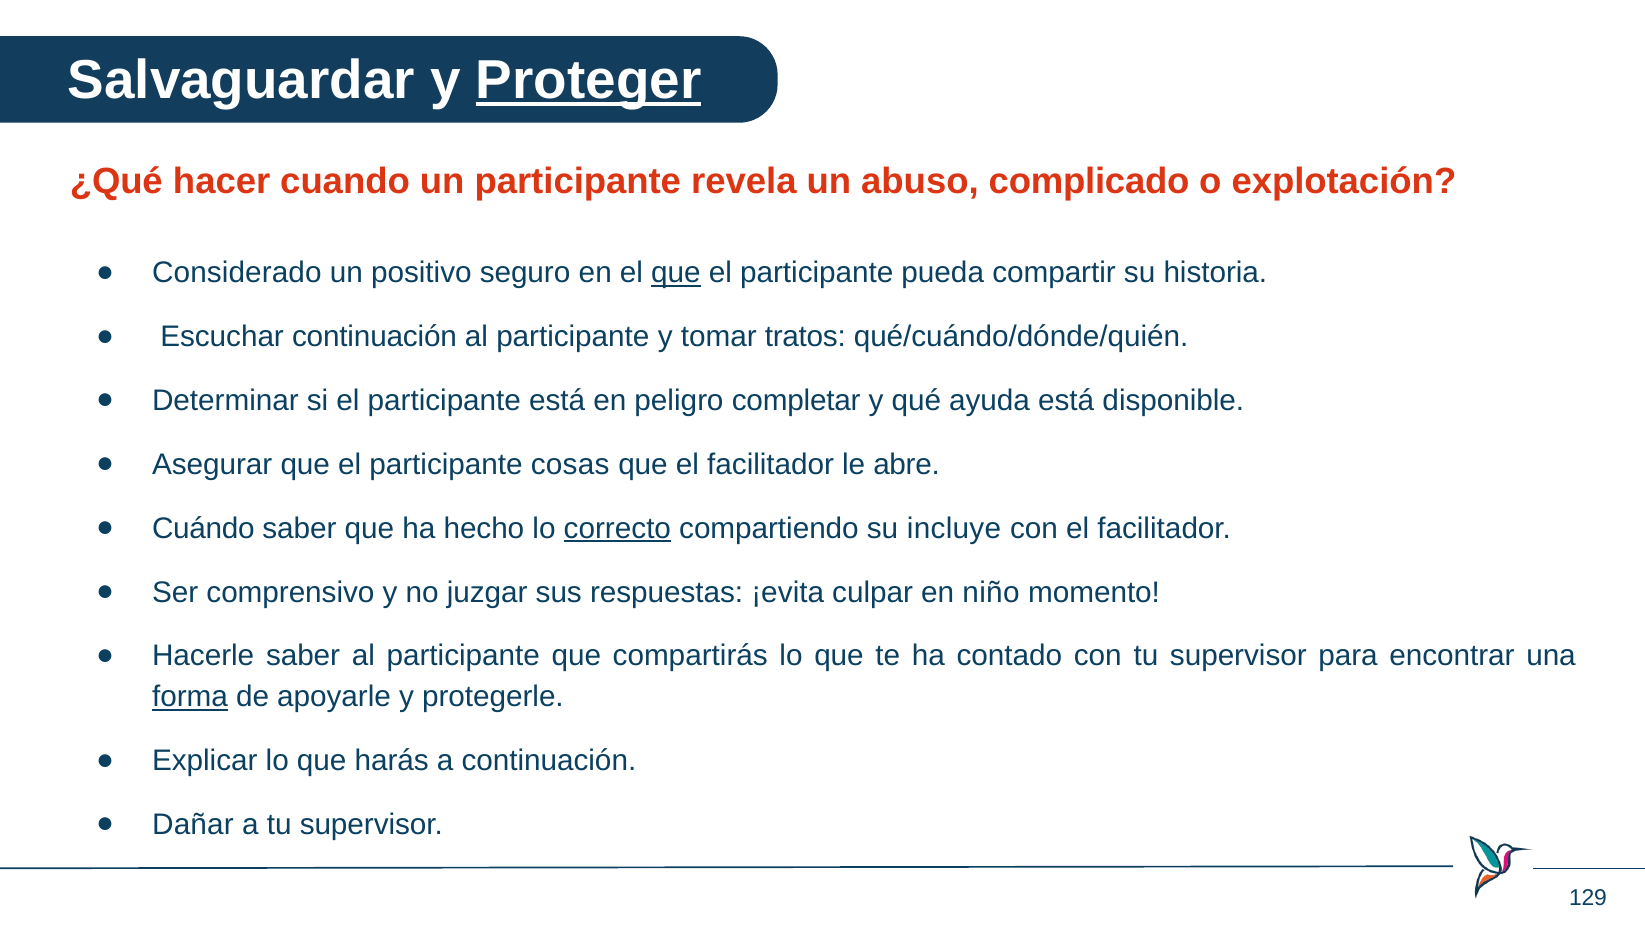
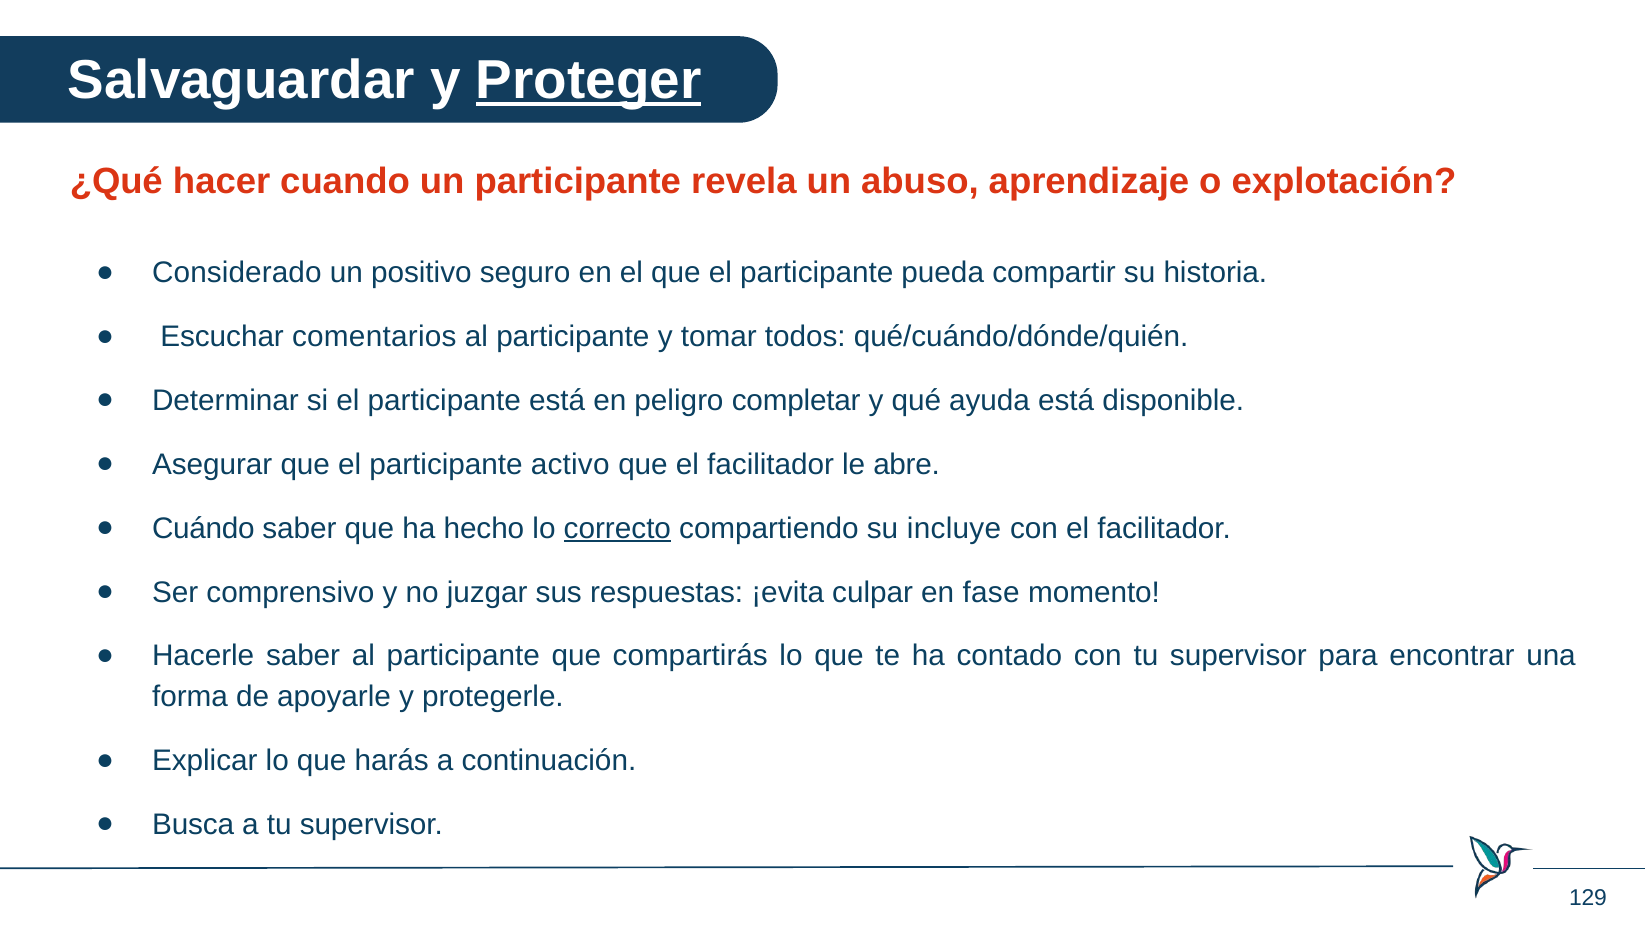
complicado: complicado -> aprendizaje (1089, 181)
que underline: present -> none (676, 273)
Escuchar continuación: continuación -> comentarios (374, 337)
tratos: tratos -> todos (805, 337)
cosas: cosas -> activo (570, 465)
niño: niño -> fase (991, 592)
forma underline: present -> none (190, 697)
Dañar: Dañar -> Busca (193, 825)
